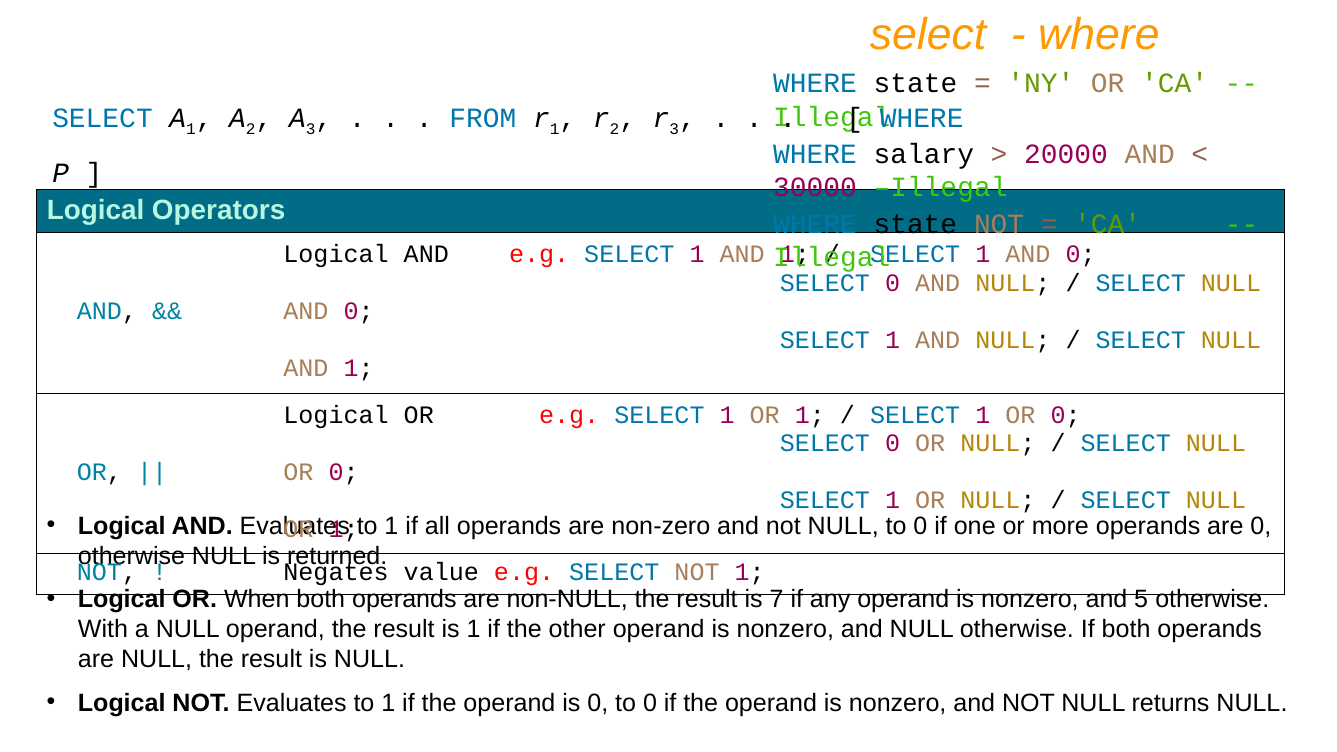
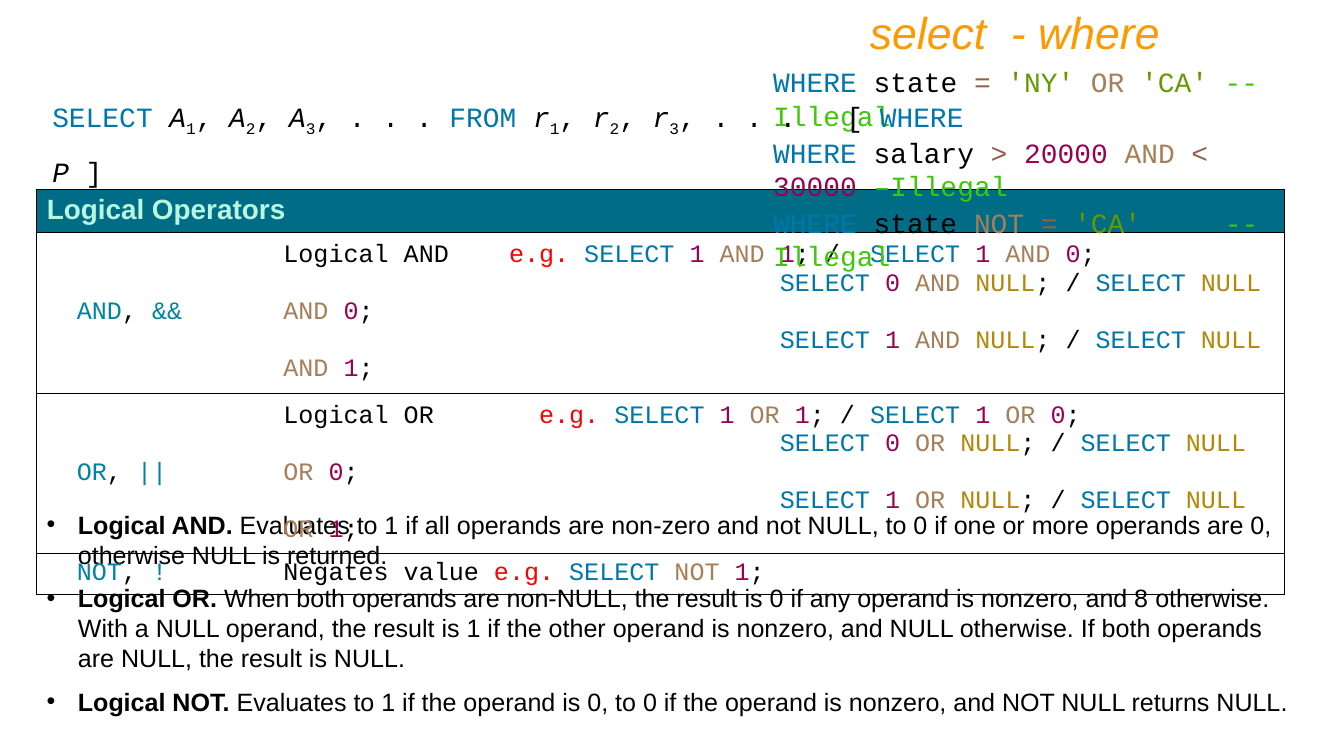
result is 7: 7 -> 0 (777, 599)
5: 5 -> 8 (1141, 599)
